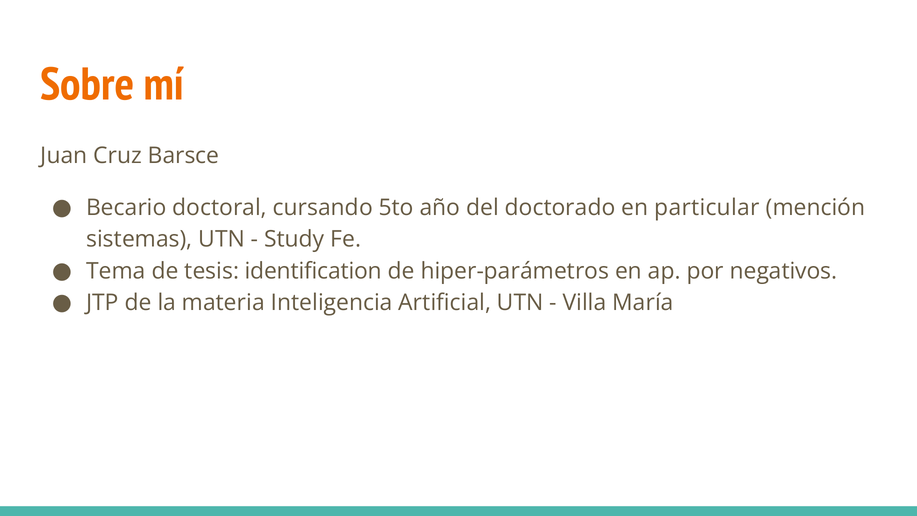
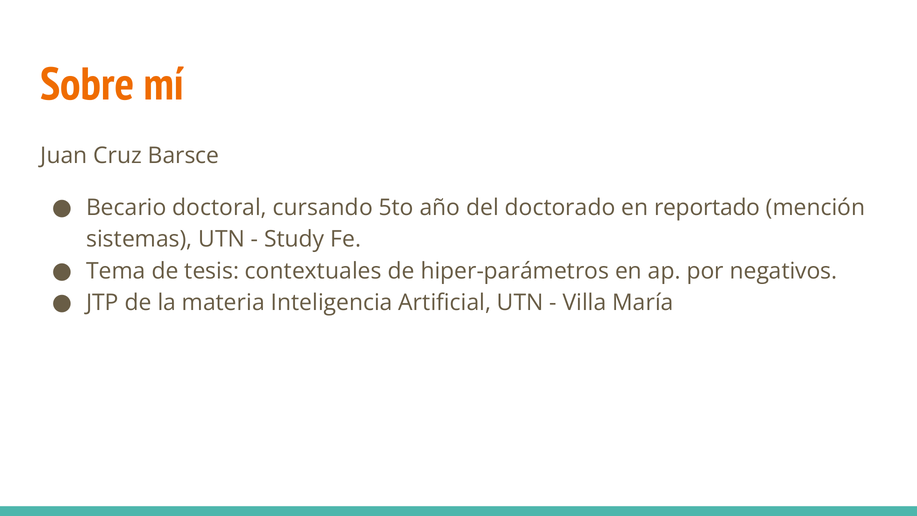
particular: particular -> reportado (707, 208)
identification: identification -> contextuales (313, 271)
